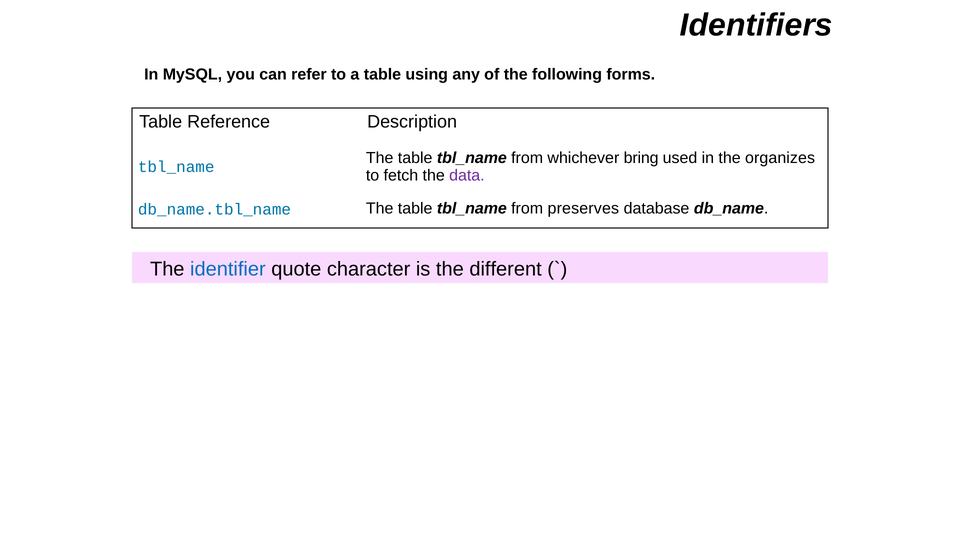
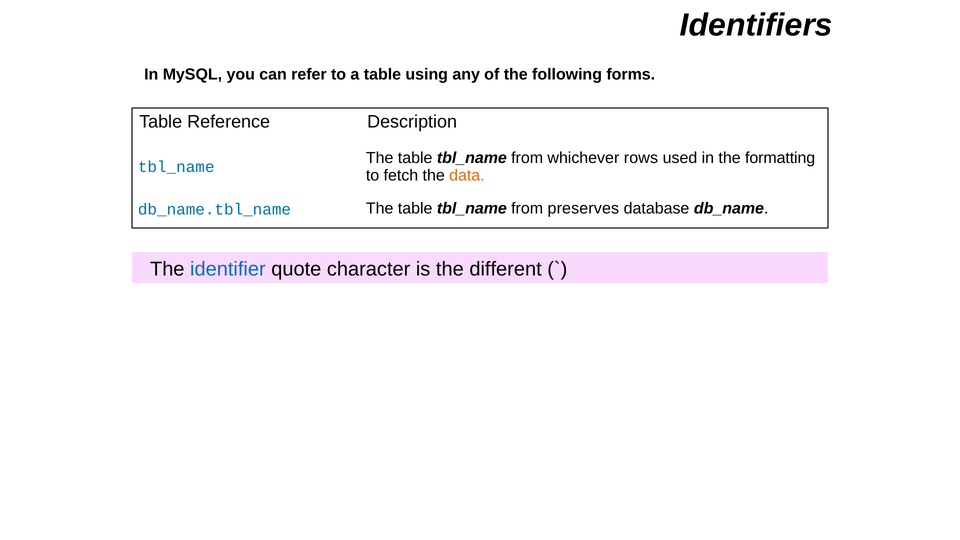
bring: bring -> rows (641, 158)
organizes: organizes -> formatting (780, 158)
data colour: purple -> orange (467, 176)
